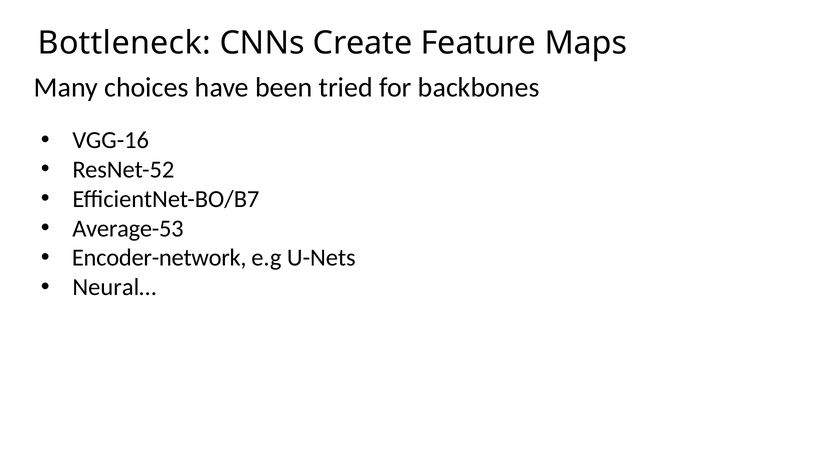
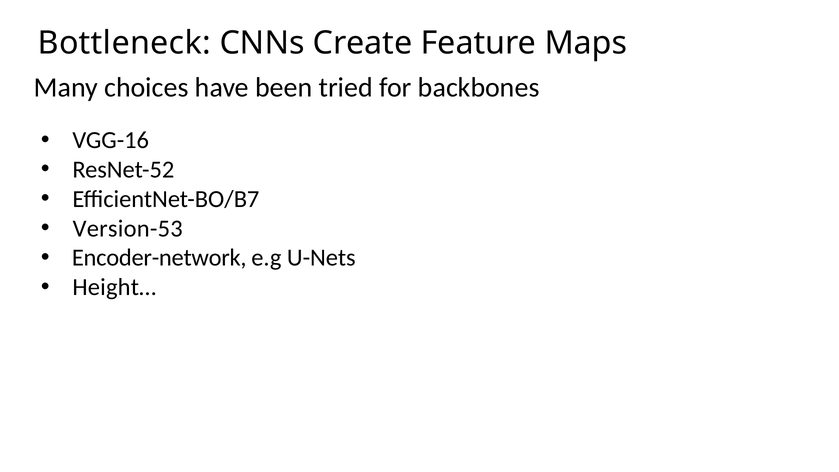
Average-53: Average-53 -> Version-53 (128, 228)
Neural…: Neural… -> Height… (114, 287)
